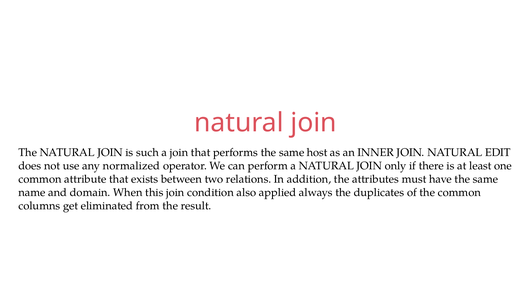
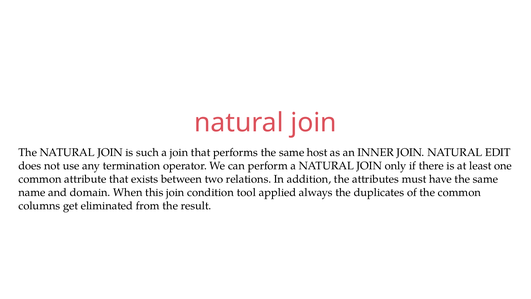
normalized: normalized -> termination (131, 166)
also: also -> tool (246, 192)
